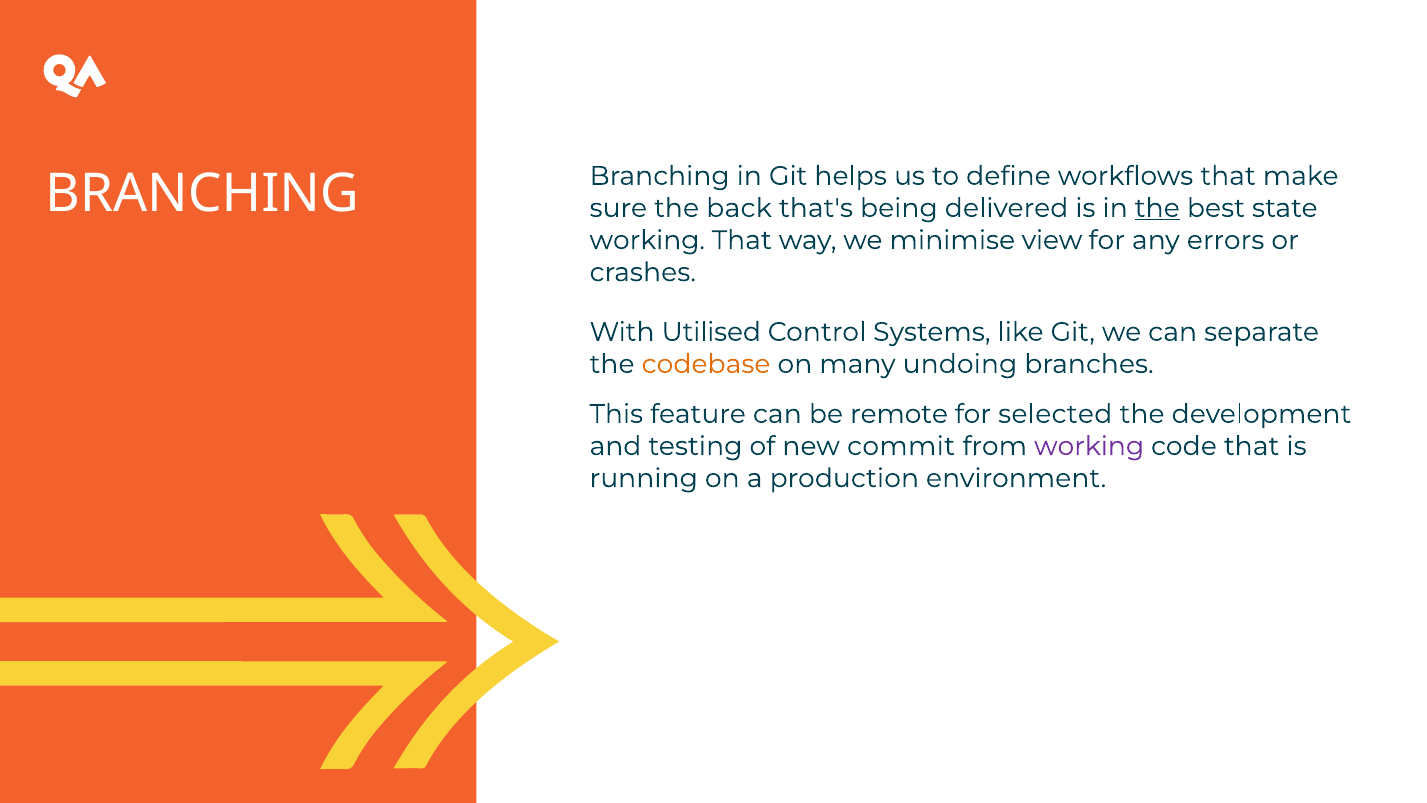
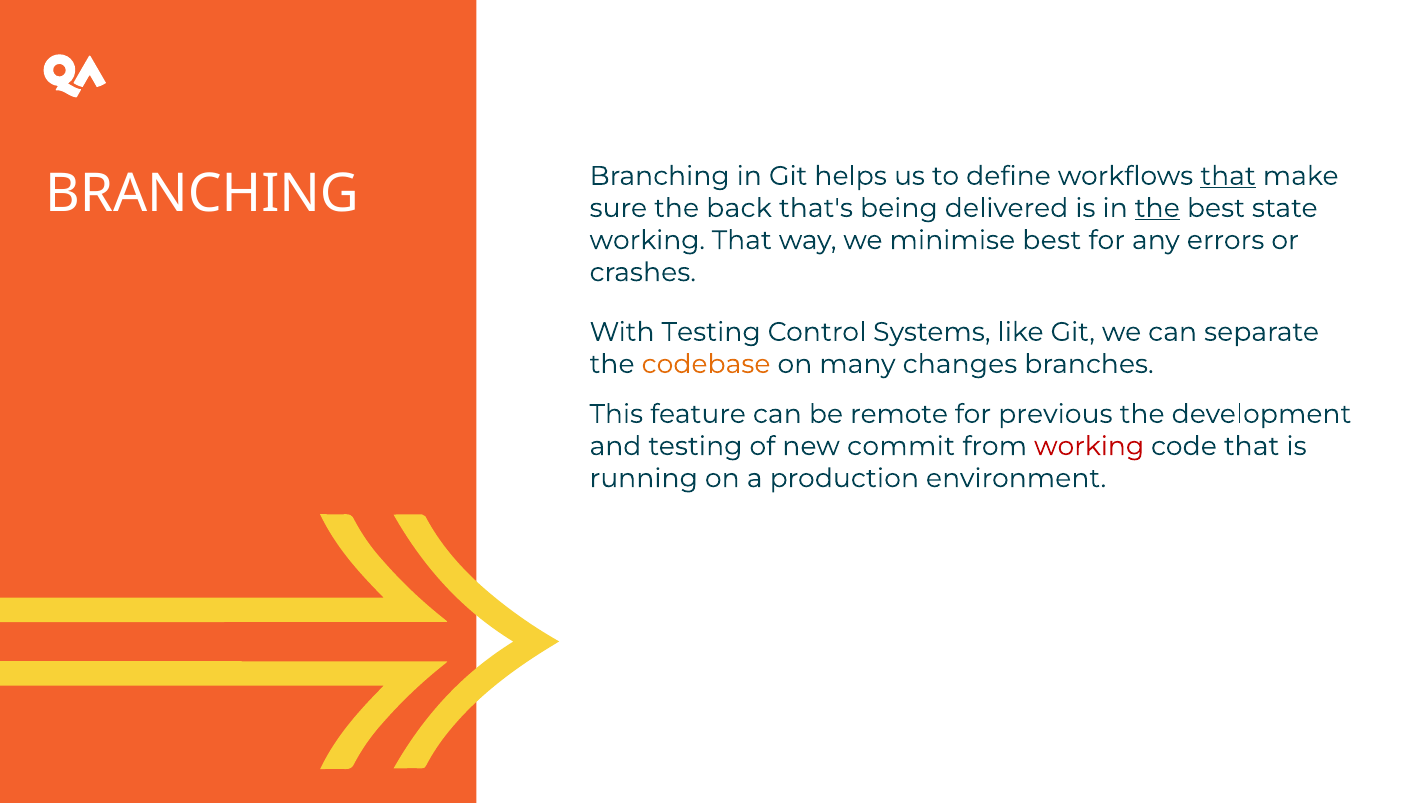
that underline: none -> present (1228, 176)
minimise view: view -> best (1052, 240)
With Utilised: Utilised -> Testing (711, 332)
undoing: undoing -> changes (960, 364)
selected: selected -> previous (1055, 414)
working colour: purple -> red (1089, 446)
